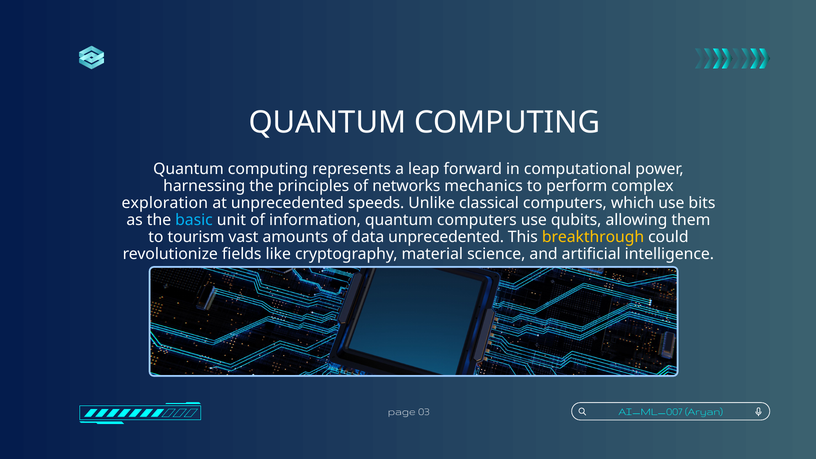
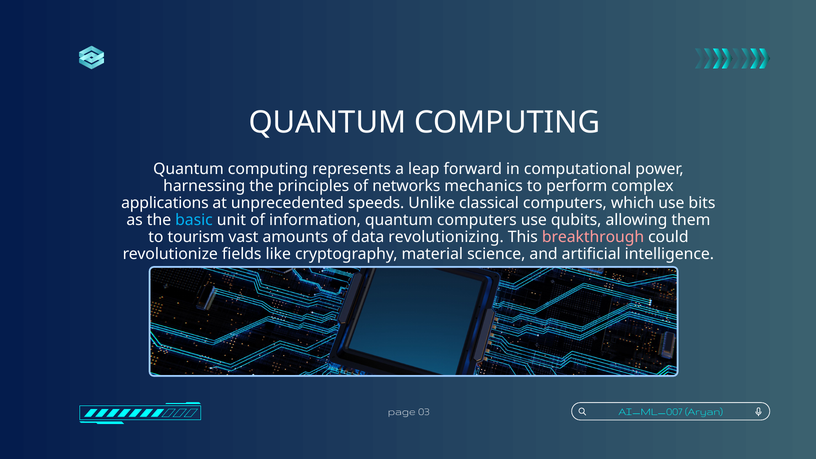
exploration: exploration -> applications (165, 203)
data unprecedented: unprecedented -> revolutionizing (446, 237)
breakthrough colour: yellow -> pink (593, 237)
